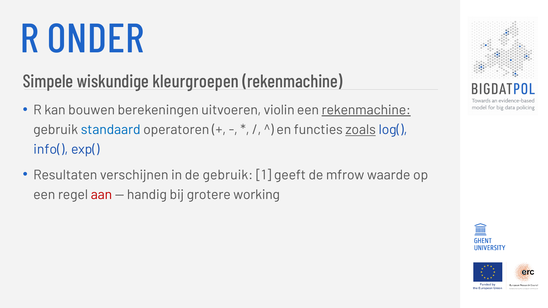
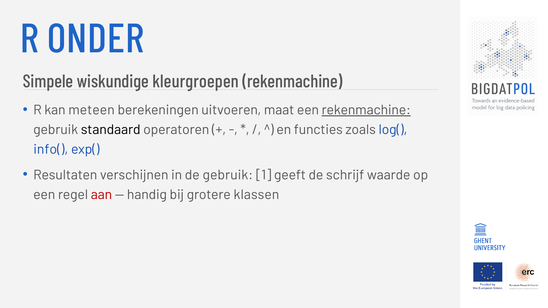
bouwen: bouwen -> meteen (91, 110)
violin: violin -> maat (279, 110)
standaard colour: blue -> black (111, 130)
zoals underline: present -> none (361, 130)
mfrow: mfrow -> schrijf (345, 175)
working: working -> klassen (256, 195)
